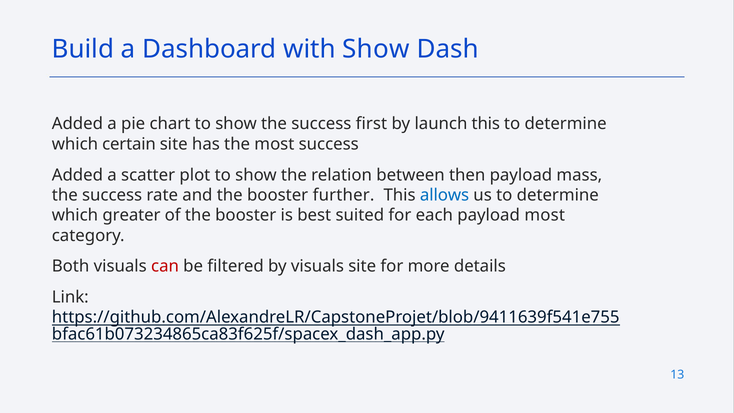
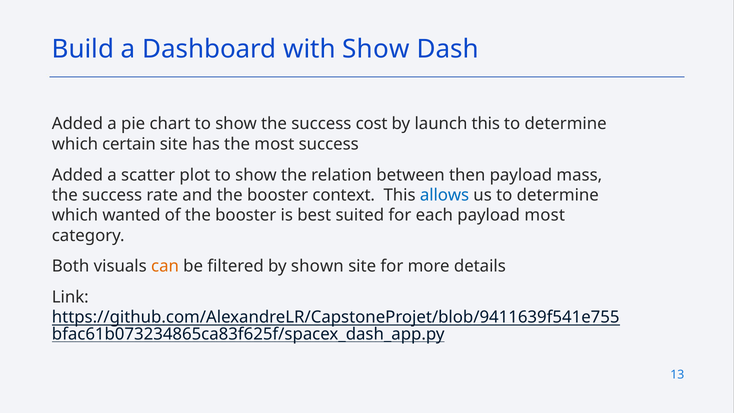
first: first -> cost (372, 124)
further: further -> context (344, 195)
greater: greater -> wanted (131, 215)
can colour: red -> orange (165, 266)
by visuals: visuals -> shown (317, 266)
